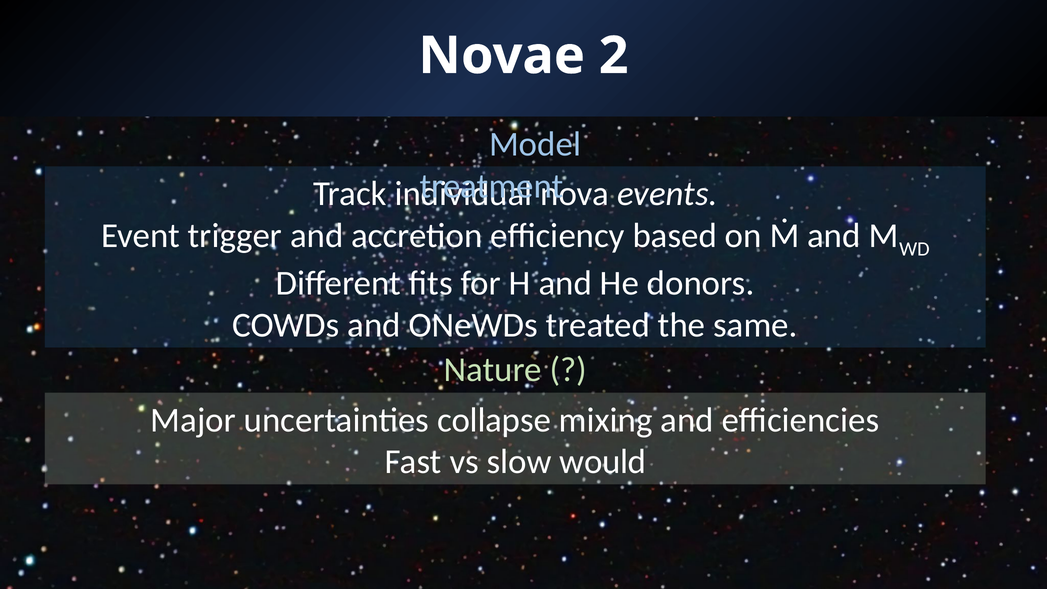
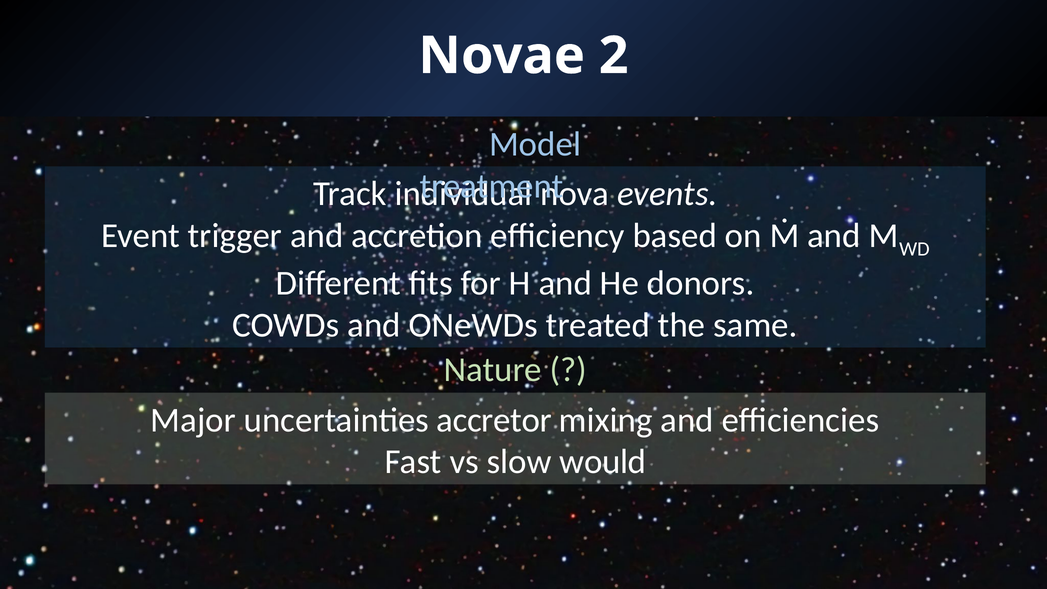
collapse: collapse -> accretor (494, 420)
